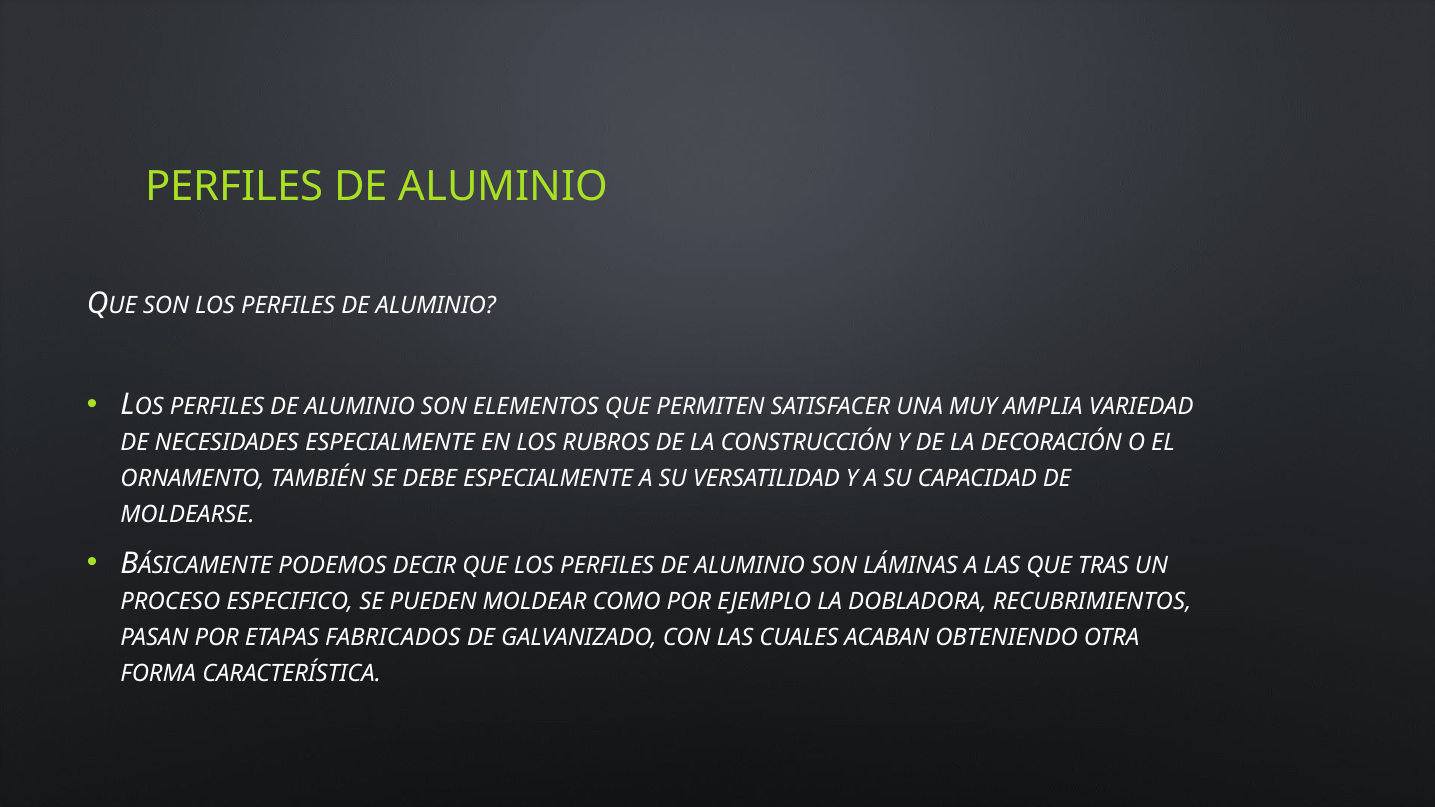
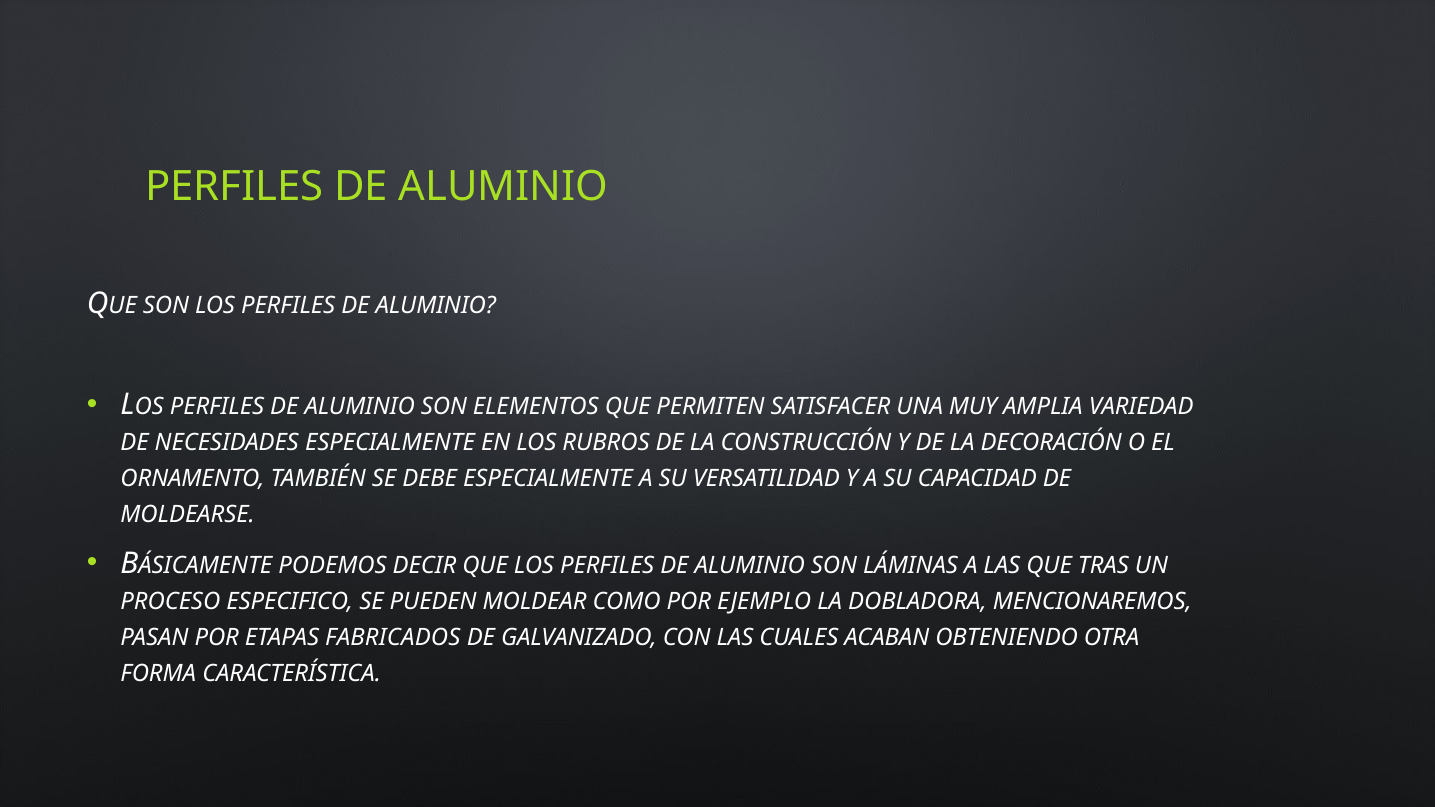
RECUBRIMIENTOS: RECUBRIMIENTOS -> MENCIONAREMOS (1092, 602)
